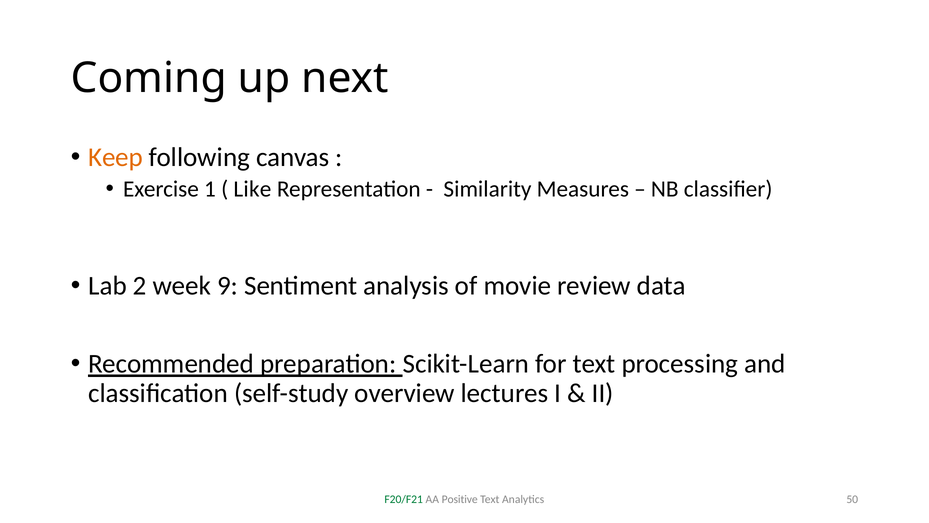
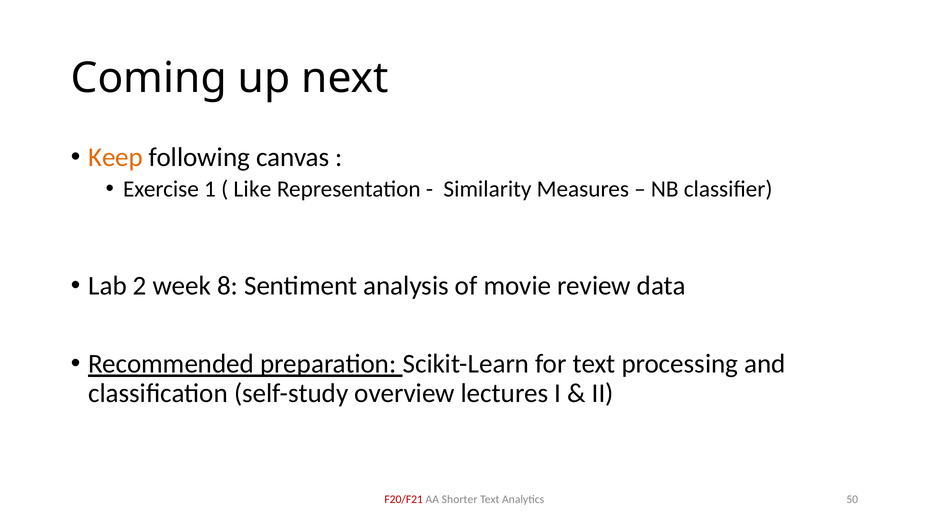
9: 9 -> 8 (228, 286)
F20/F21 colour: green -> red (404, 499)
Positive: Positive -> Shorter (460, 499)
